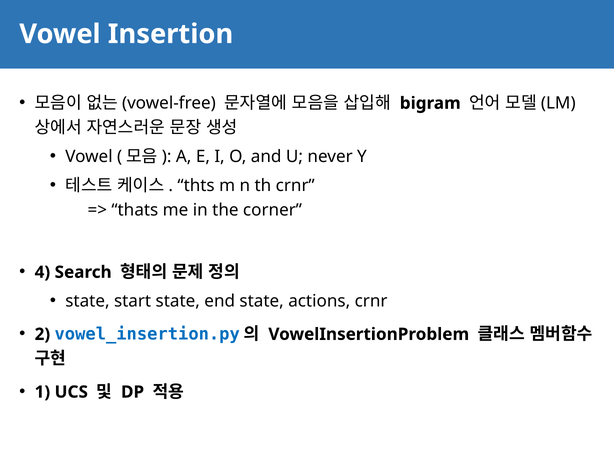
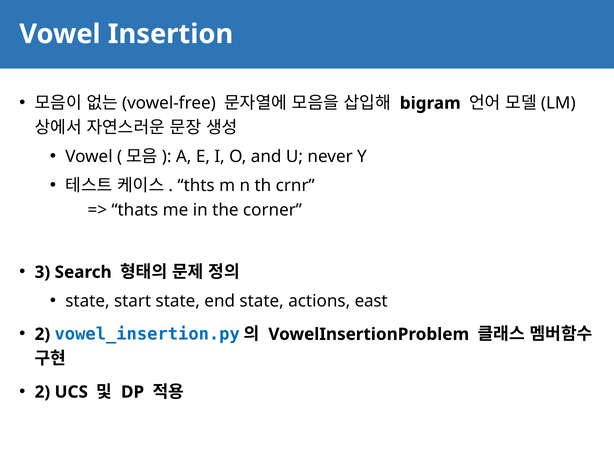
4: 4 -> 3 (42, 272)
actions crnr: crnr -> east (371, 301)
1: 1 -> 2 (42, 392)
